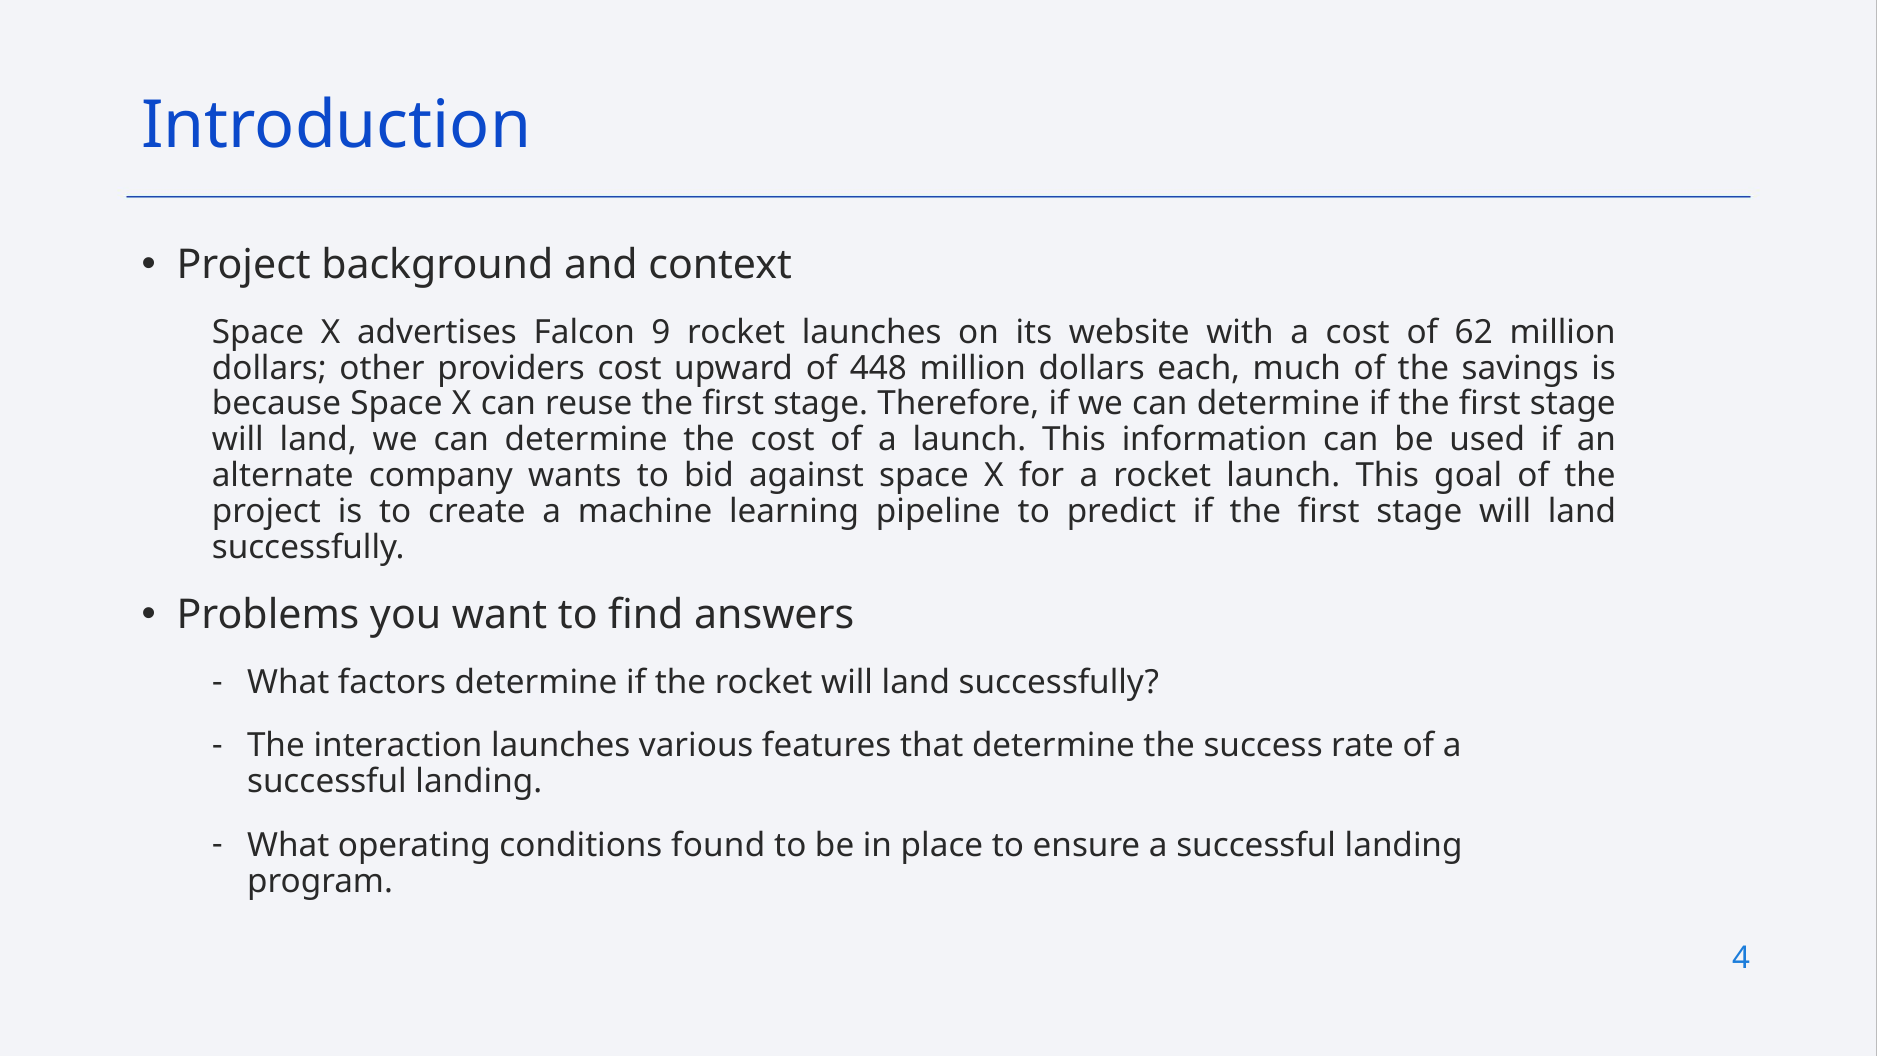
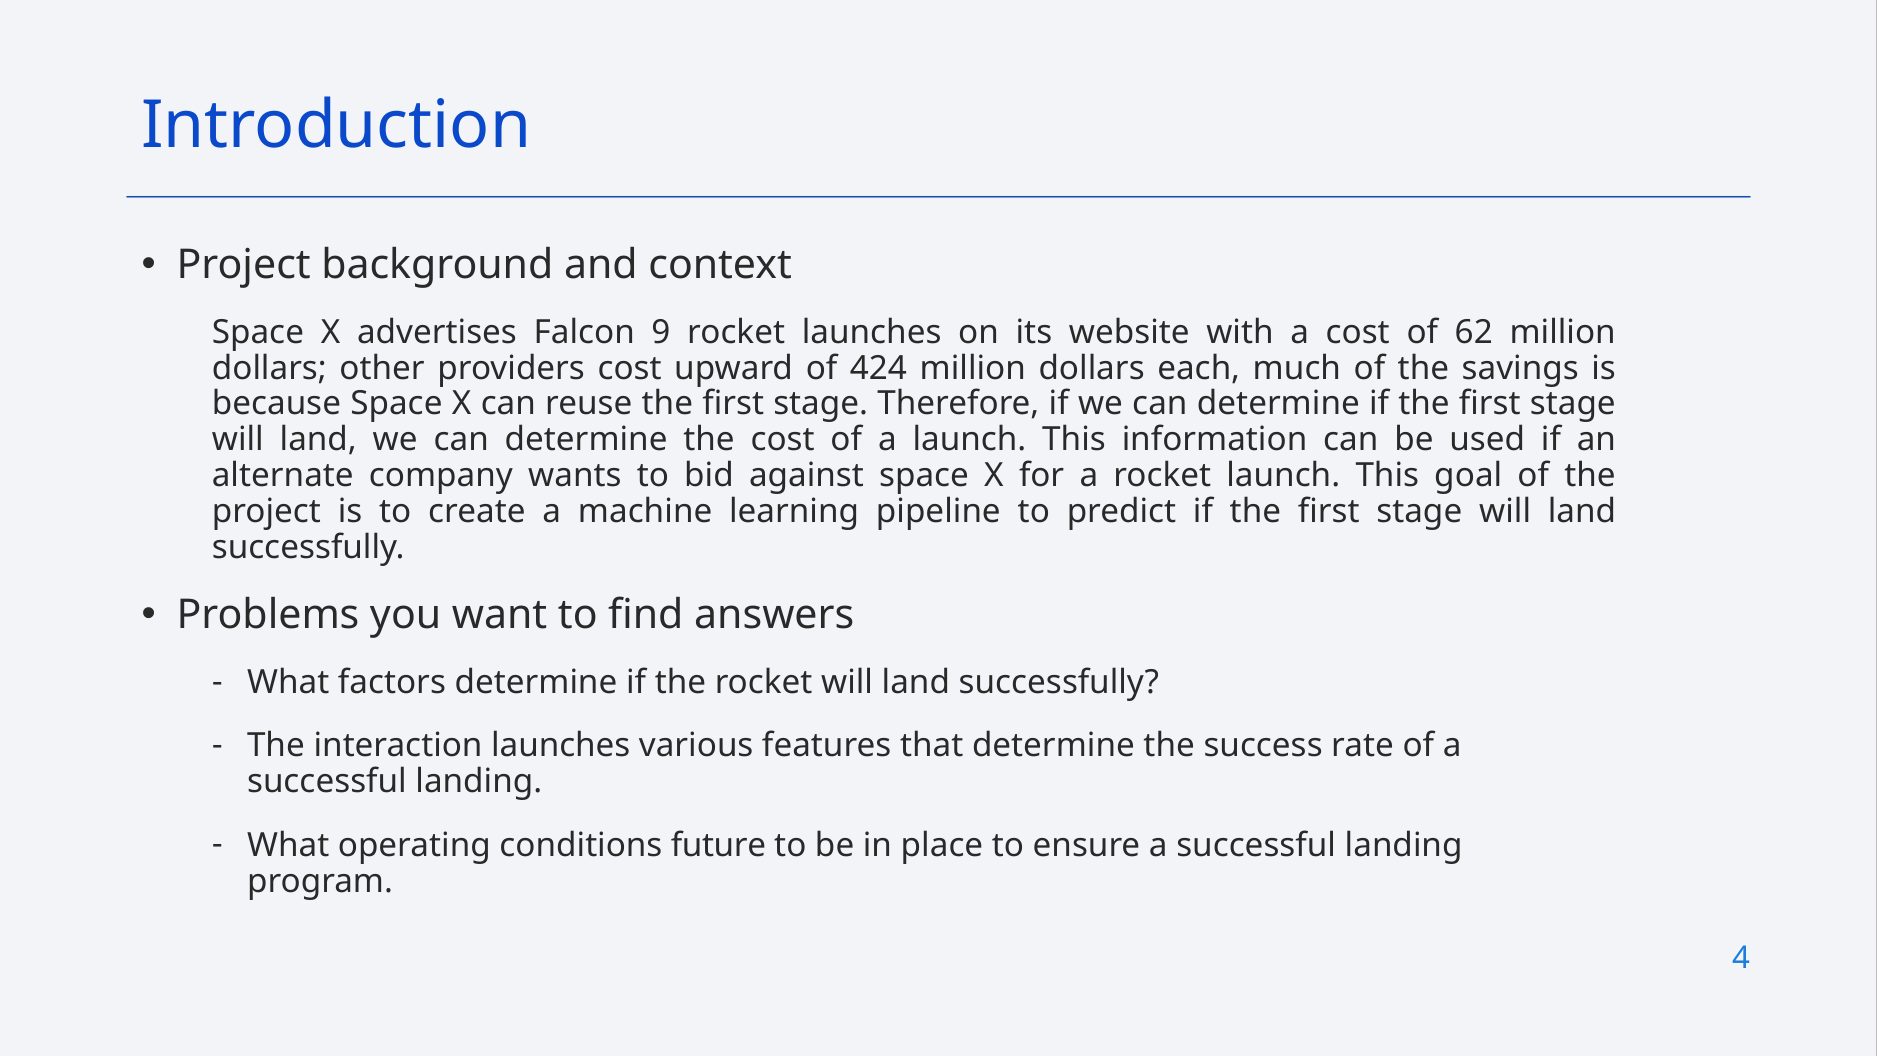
448: 448 -> 424 (878, 368)
found: found -> future (718, 845)
